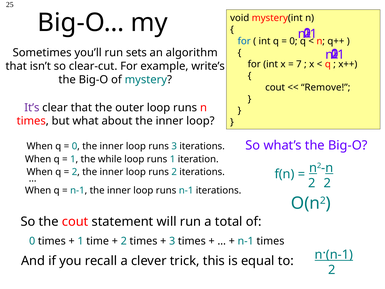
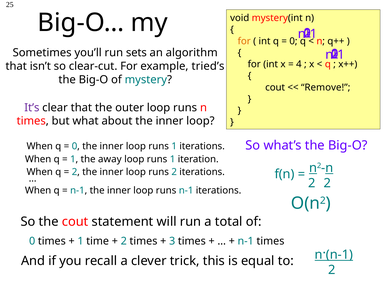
for colour: blue -> orange (244, 41)
7: 7 -> 4 (299, 64)
write’s: write’s -> tried’s (208, 66)
inner loop runs 3: 3 -> 1 (174, 146)
while: while -> away (110, 159)
